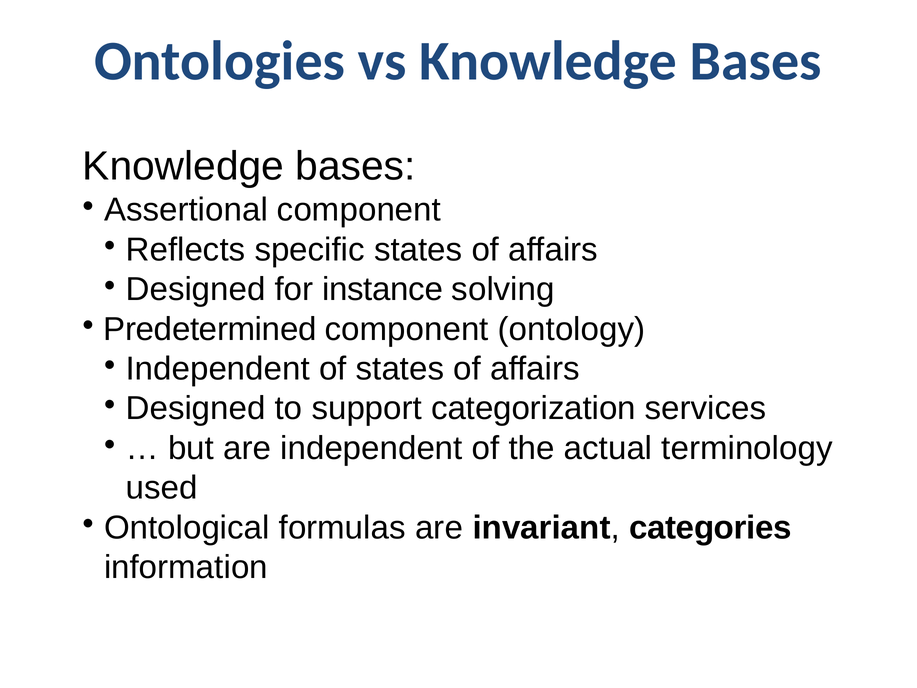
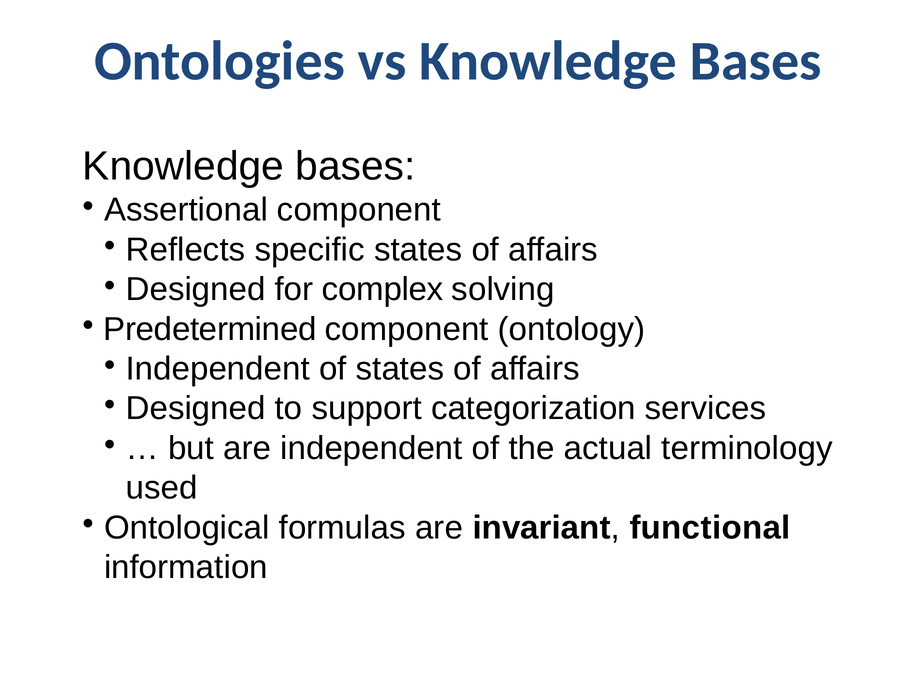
instance: instance -> complex (383, 289)
categories: categories -> functional (710, 528)
